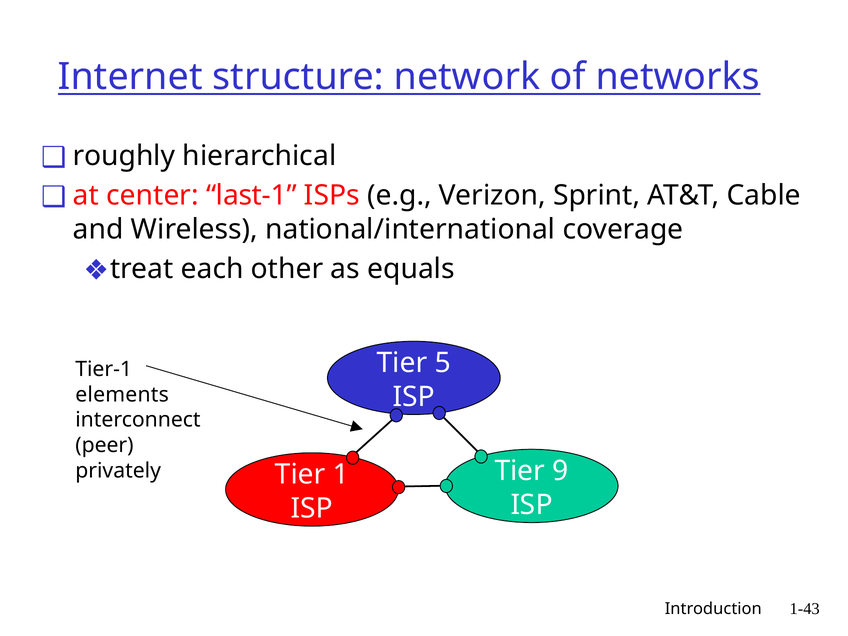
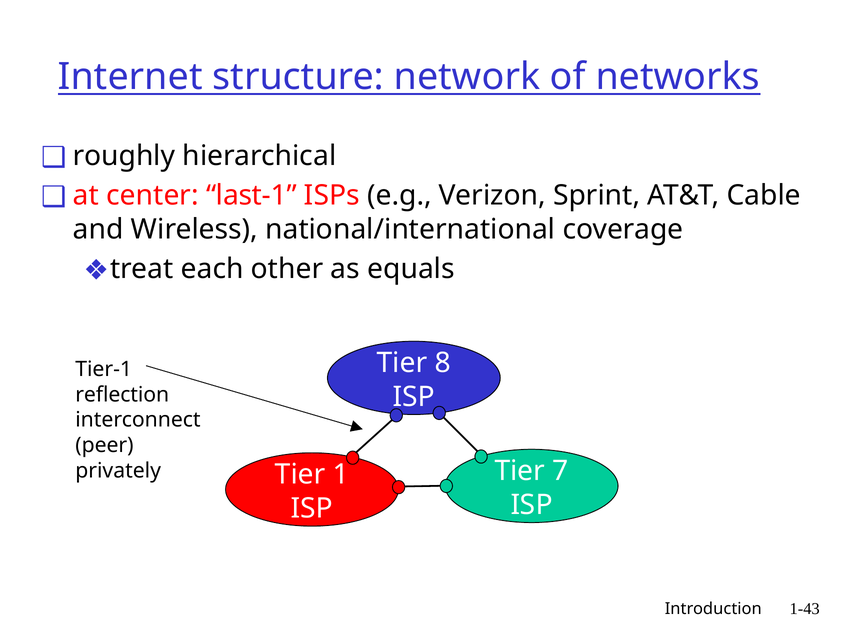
5: 5 -> 8 (443, 363)
elements: elements -> reflection (122, 395)
9: 9 -> 7 (561, 471)
